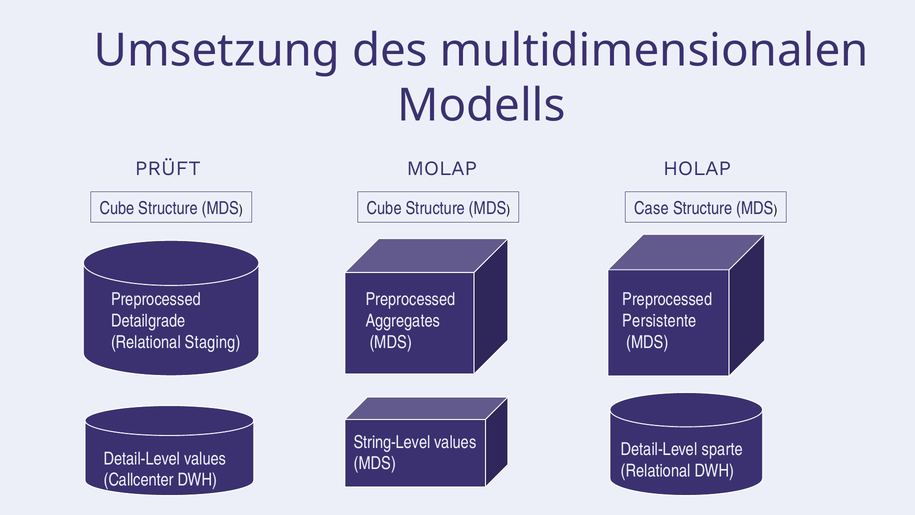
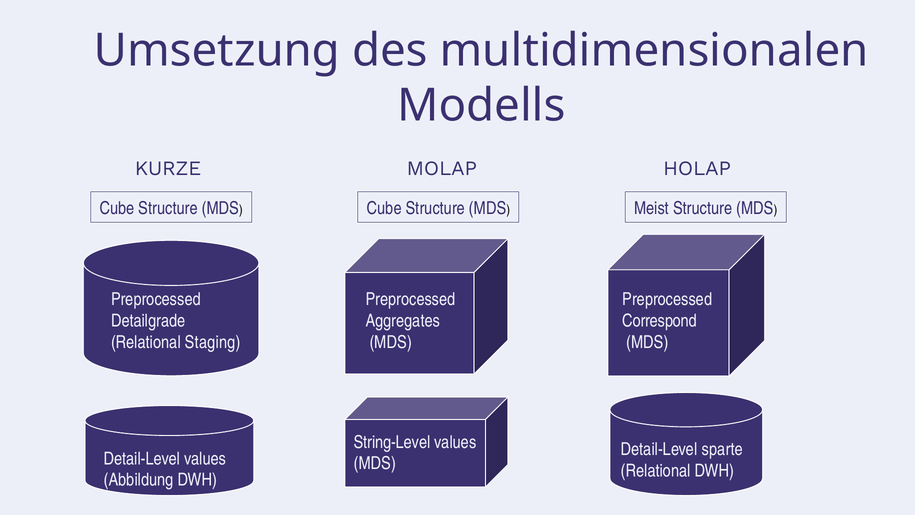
PRÜFT: PRÜFT -> KURZE (168, 168)
Case: Case -> Meist (652, 208)
Persistente: Persistente -> Correspond (660, 321)
Callcenter: Callcenter -> Abbildung (139, 480)
